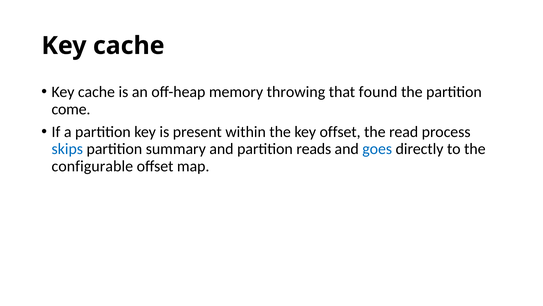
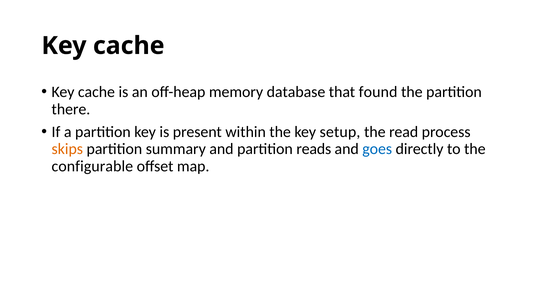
throwing: throwing -> database (296, 92)
come: come -> there (71, 109)
key offset: offset -> setup (340, 132)
skips colour: blue -> orange (67, 149)
